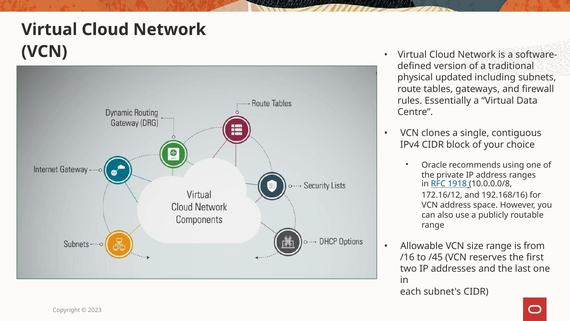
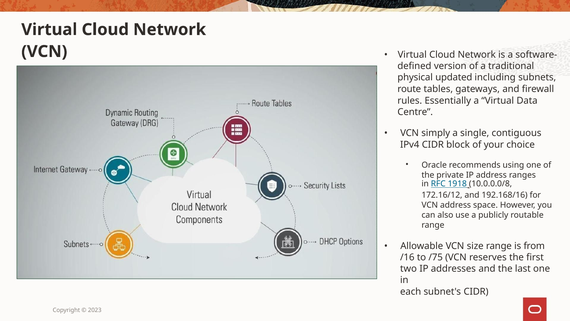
clones: clones -> simply (436, 133)
/45: /45 -> /75 (436, 257)
